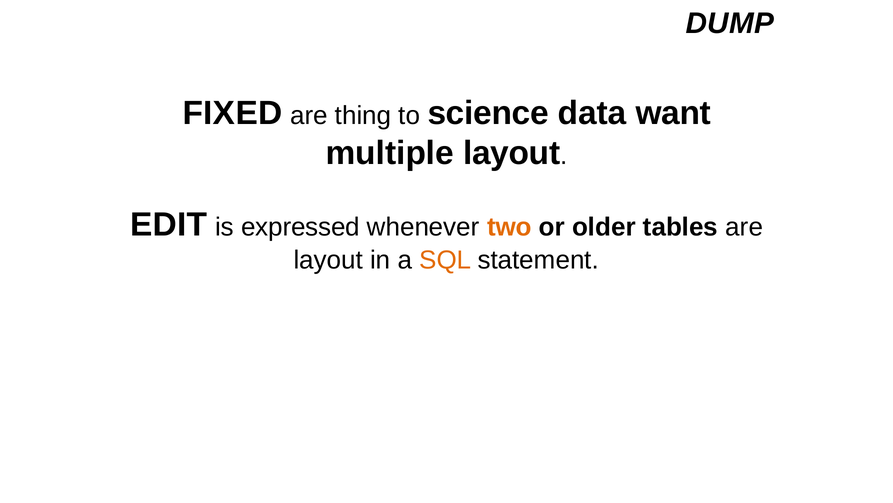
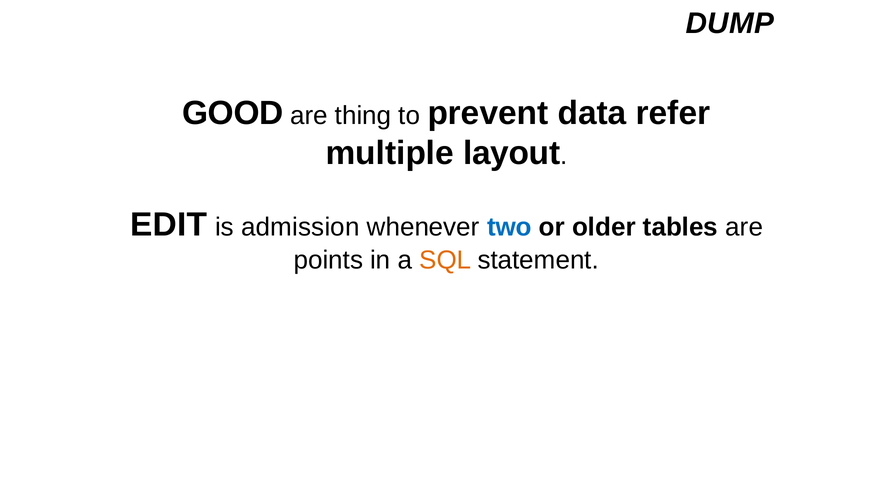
FIXED: FIXED -> GOOD (233, 113)
science: science -> prevent (488, 113)
want: want -> refer (673, 113)
expressed: expressed -> admission (300, 227)
two colour: orange -> blue (509, 227)
layout: layout -> points (328, 260)
